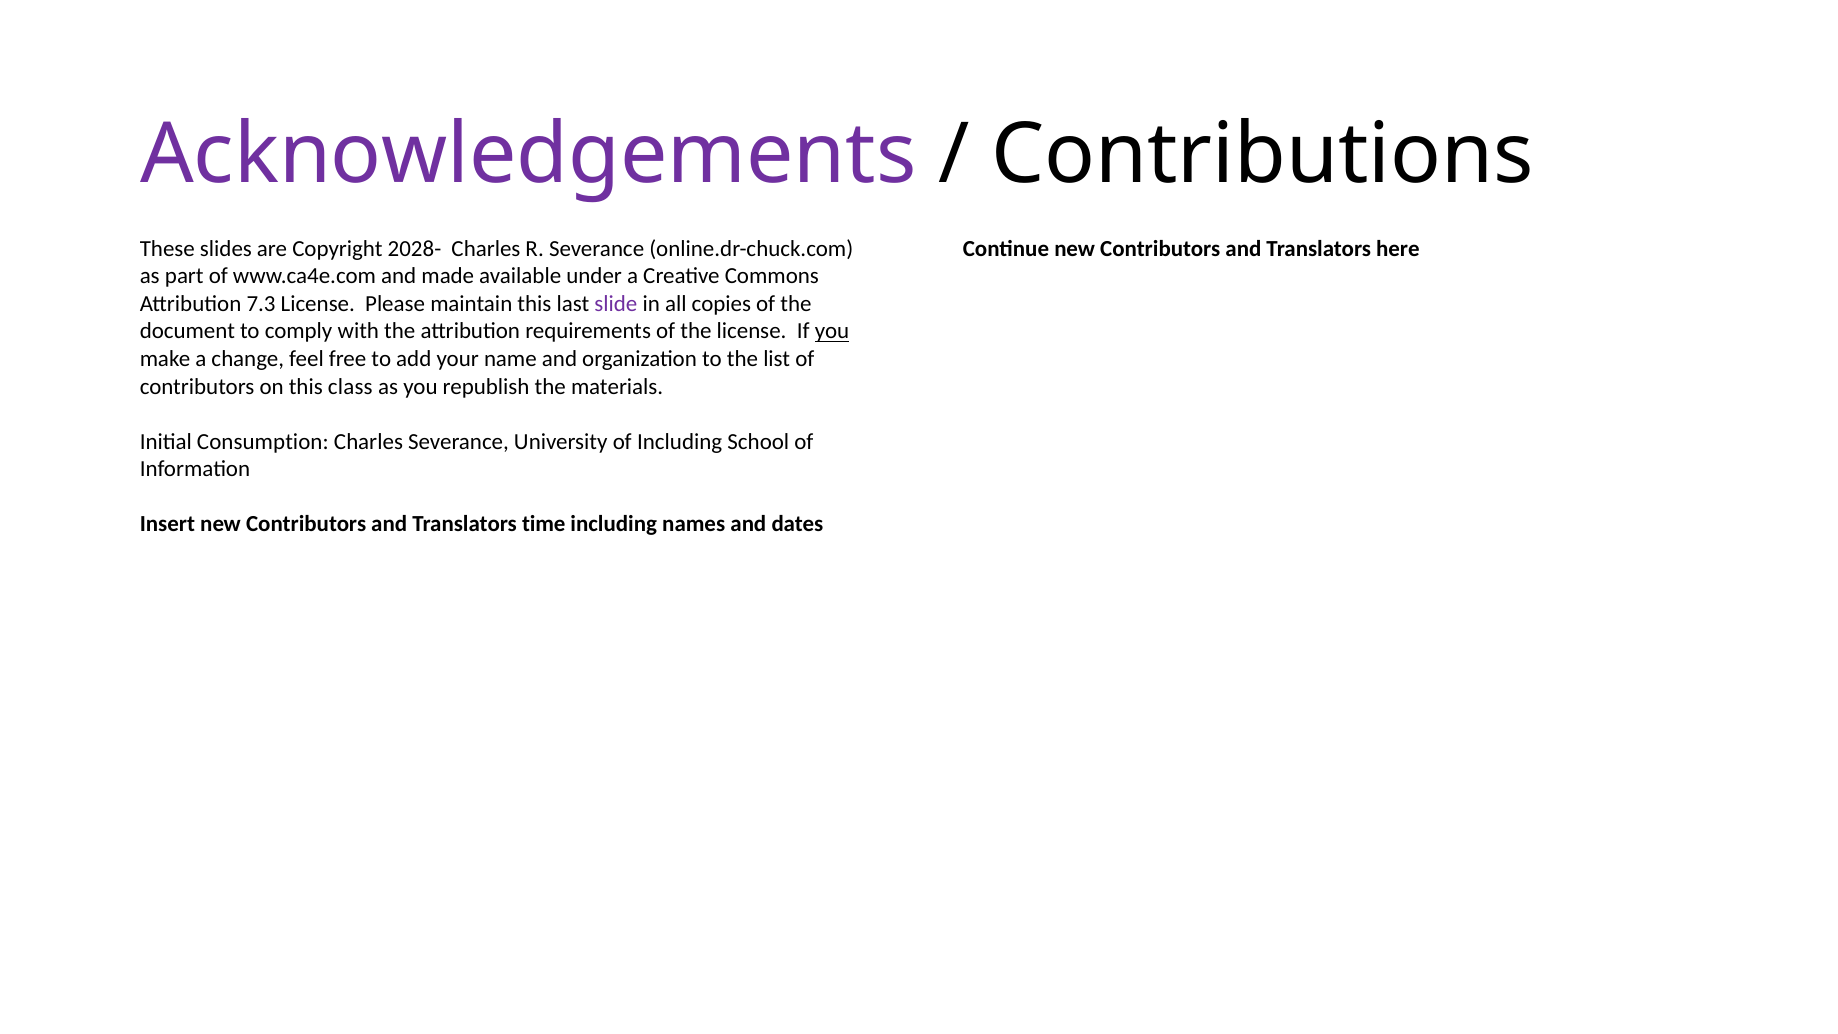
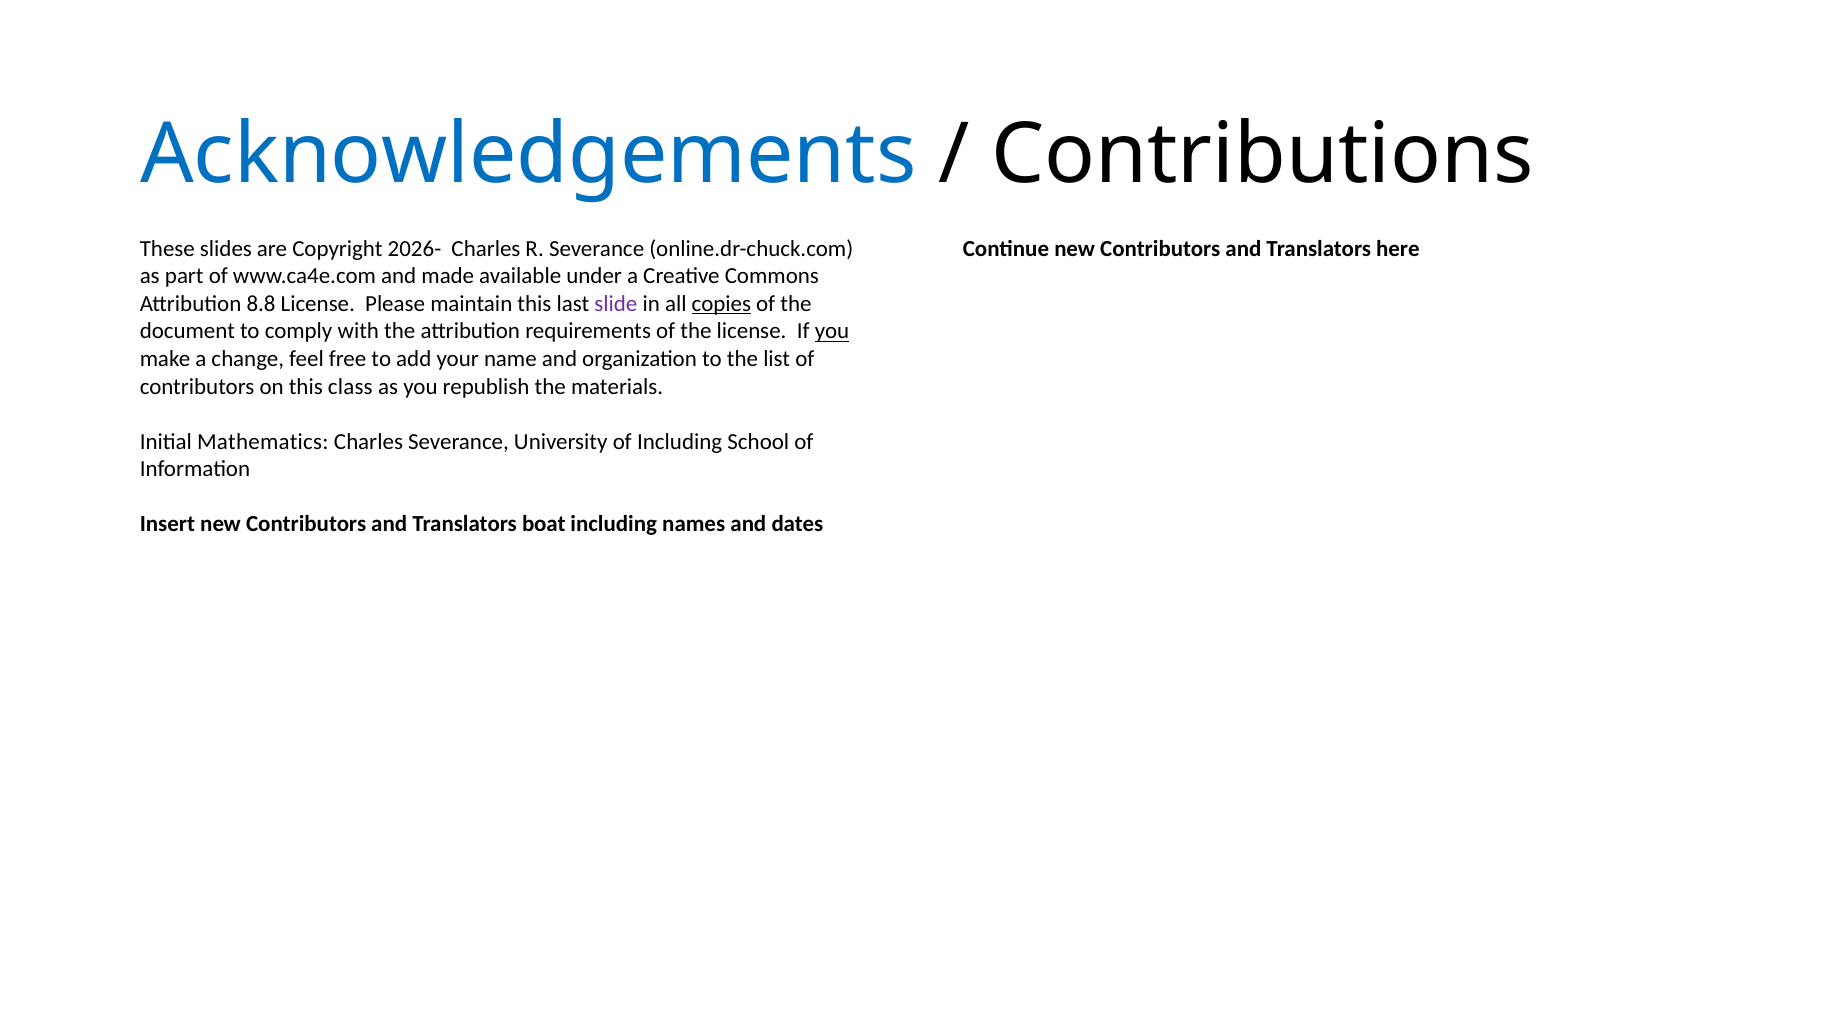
Acknowledgements colour: purple -> blue (528, 154)
2028-: 2028- -> 2026- (415, 249)
7.3: 7.3 -> 8.8 (261, 304)
copies underline: none -> present (721, 304)
Consumption: Consumption -> Mathematics (263, 442)
time: time -> boat (544, 524)
